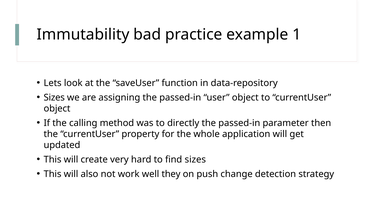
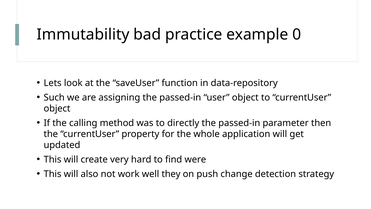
1: 1 -> 0 (297, 35)
Sizes: Sizes -> Such (54, 97)
find sizes: sizes -> were (195, 159)
